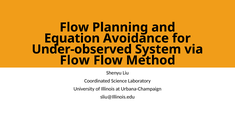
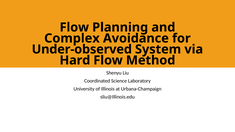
Equation: Equation -> Complex (72, 38)
Flow: Flow -> Hard (75, 60)
